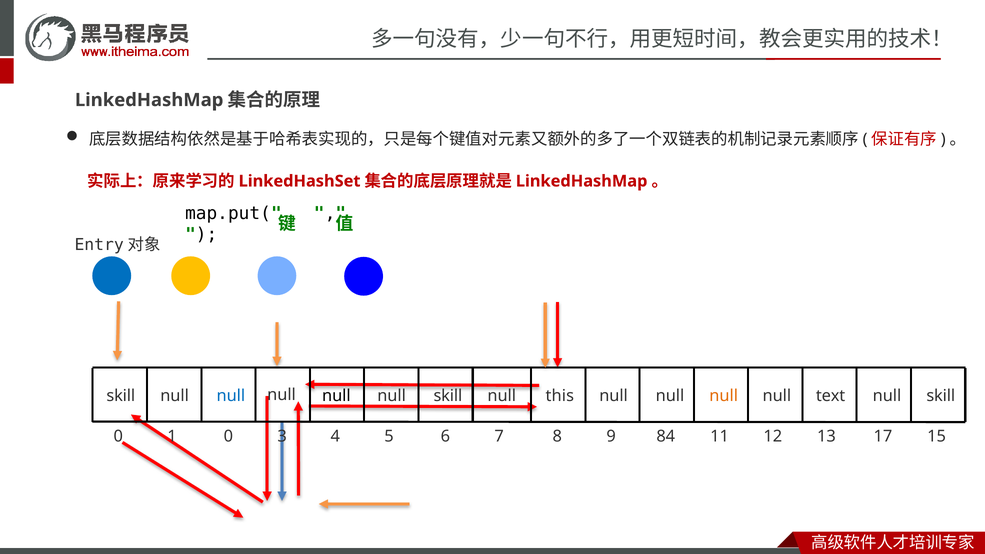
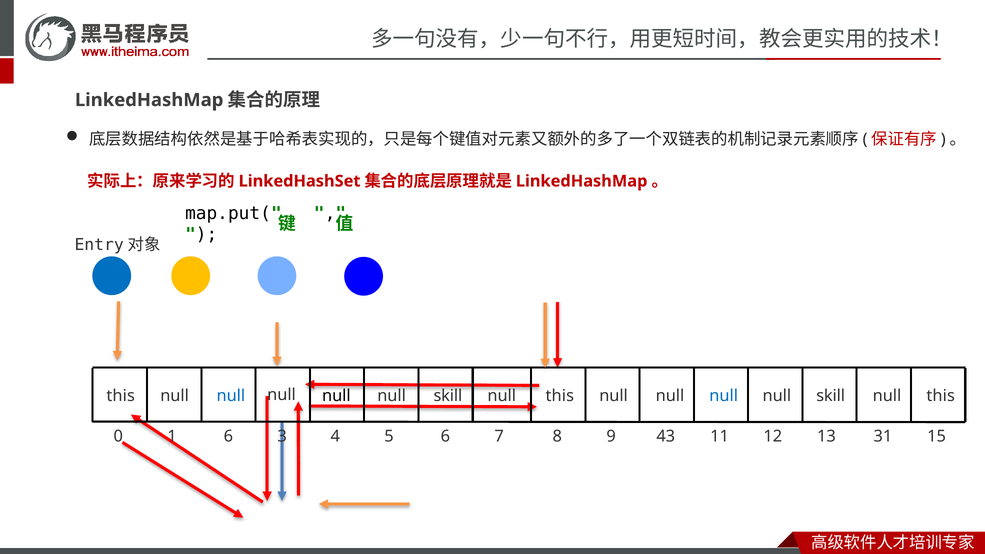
skill: skill -> this (121, 396)
null colour: orange -> blue (724, 396)
text: text -> skill (831, 396)
skill: skill -> this (941, 396)
1 0: 0 -> 6 (228, 436)
84: 84 -> 43 (666, 436)
17: 17 -> 31 (883, 436)
